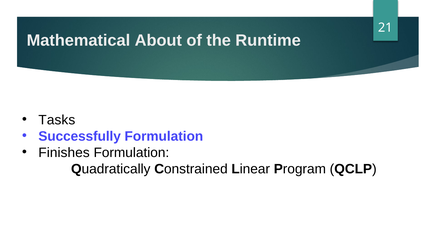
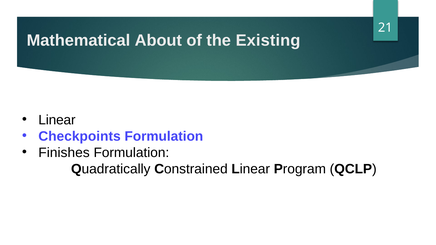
Runtime: Runtime -> Existing (268, 41)
Tasks: Tasks -> Linear (57, 120)
Successfully: Successfully -> Checkpoints (80, 136)
